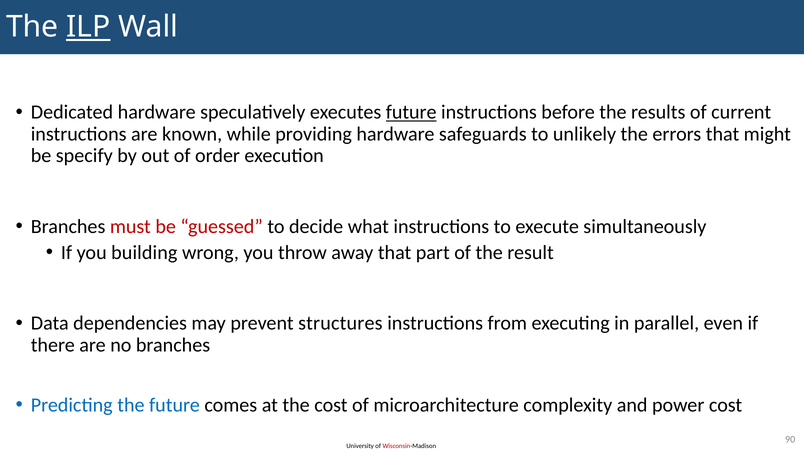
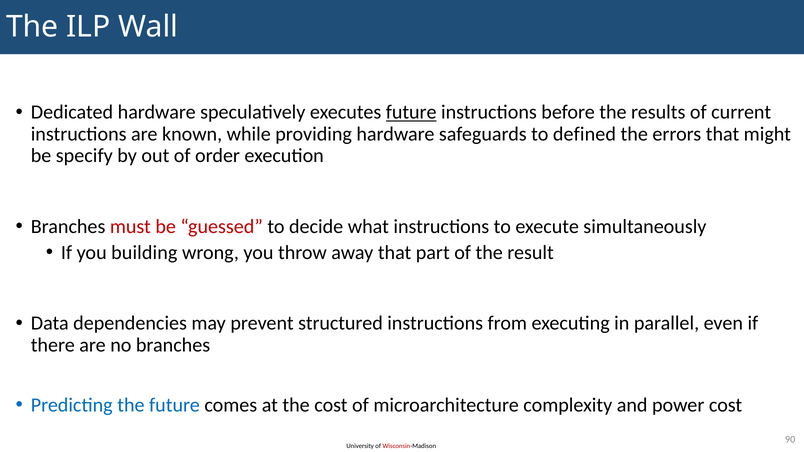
ILP underline: present -> none (88, 27)
unlikely: unlikely -> defined (584, 134)
structures: structures -> structured (340, 324)
